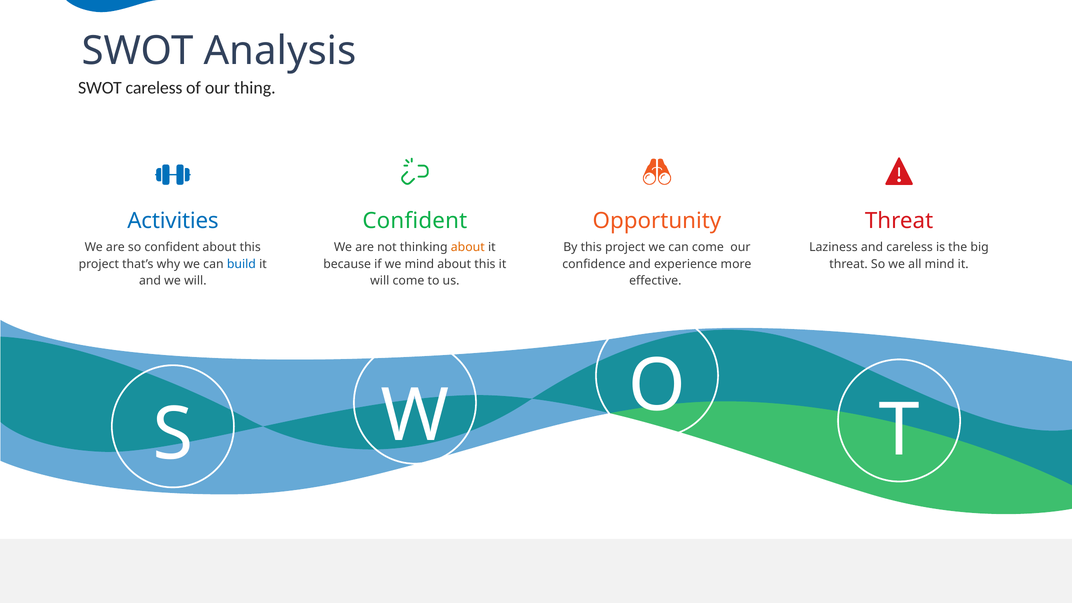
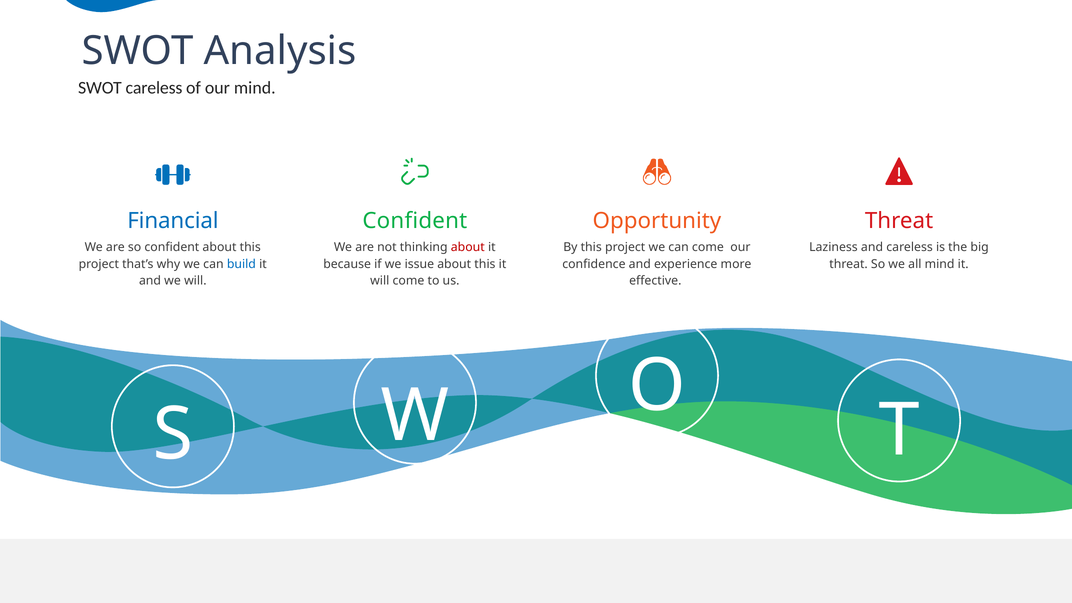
our thing: thing -> mind (255, 88)
Activities: Activities -> Financial (173, 221)
about colour: orange -> red (468, 247)
we mind: mind -> issue (419, 264)
